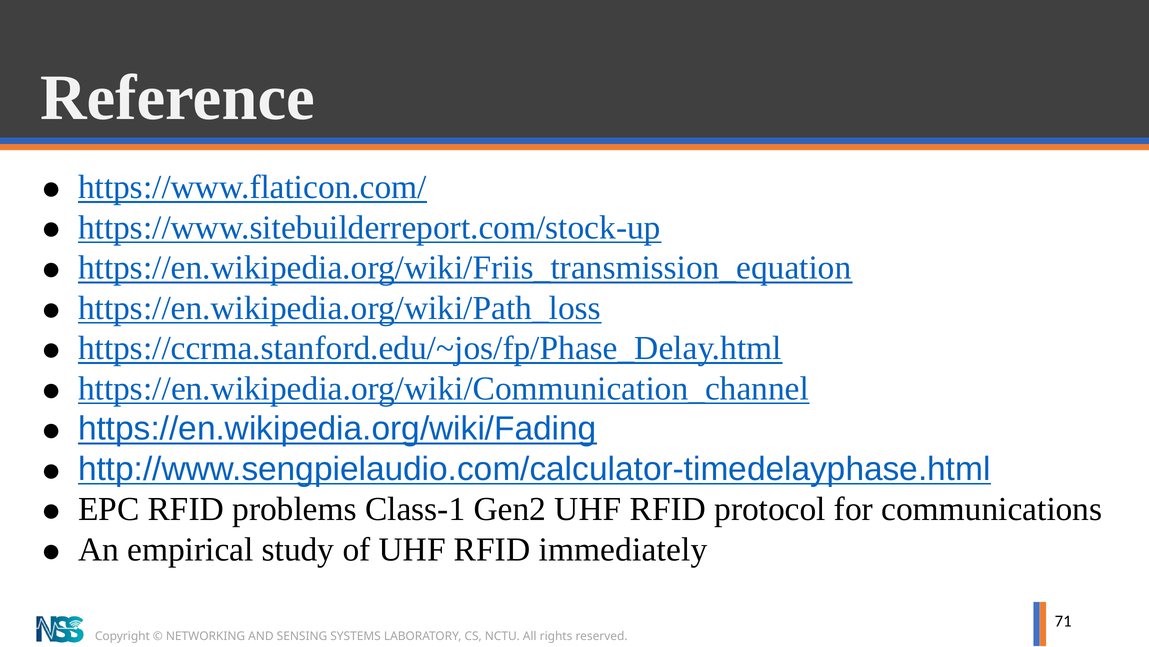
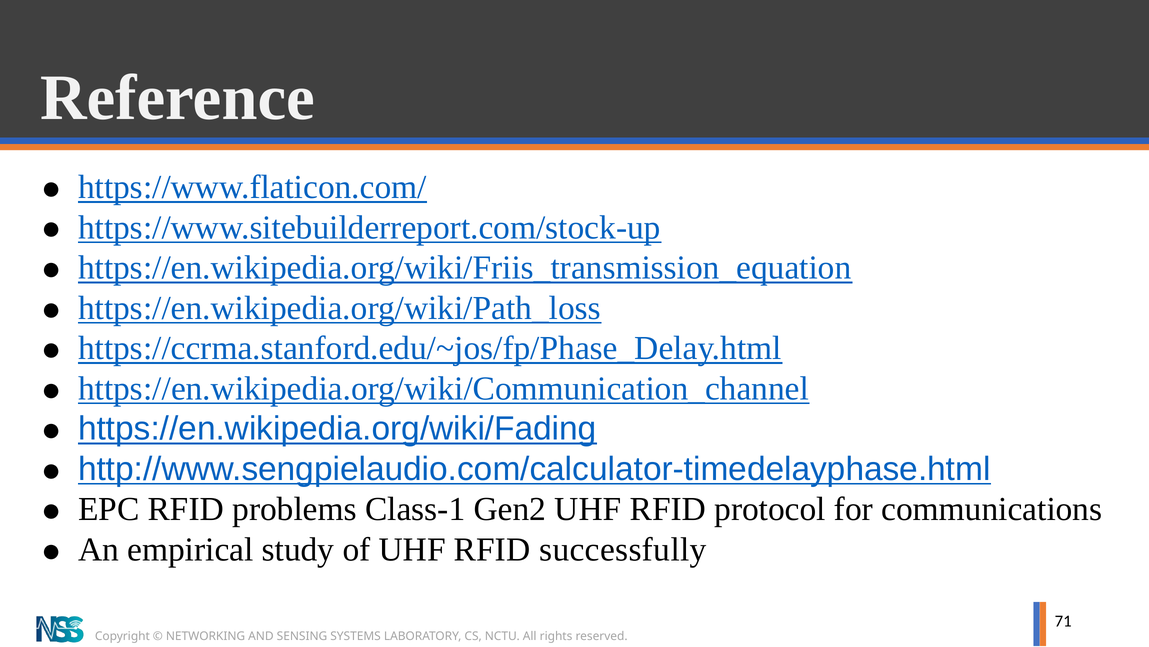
immediately: immediately -> successfully (623, 549)
